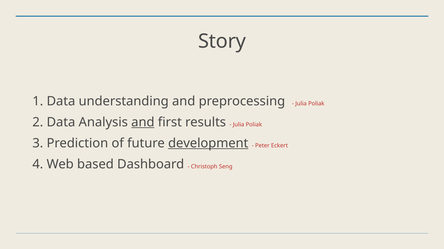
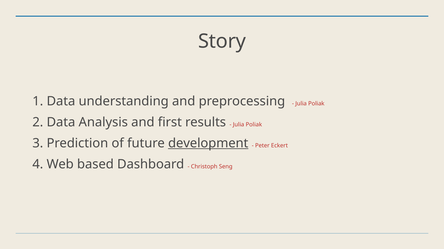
and underline: present -> none (143, 123)
